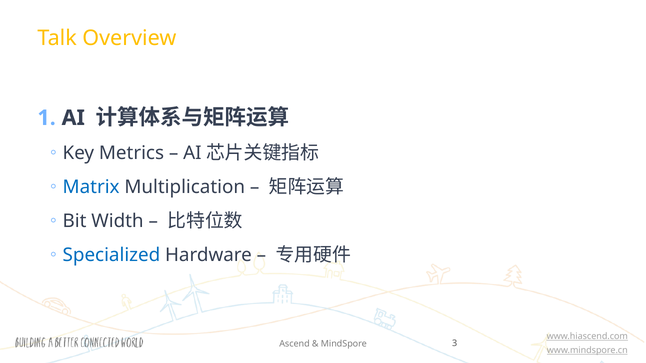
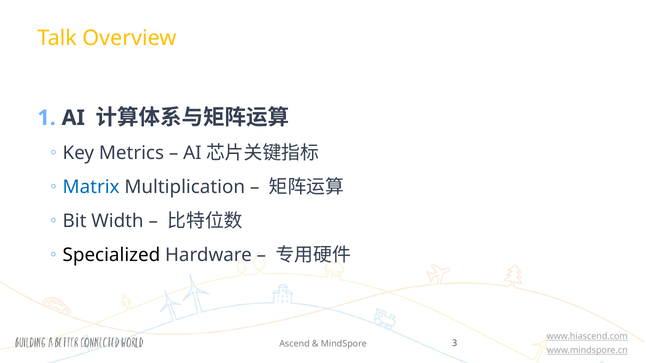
Specialized colour: blue -> black (111, 255)
